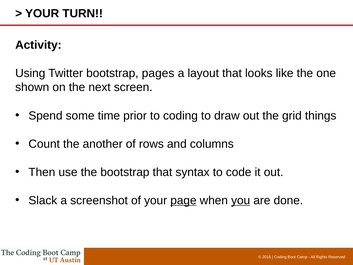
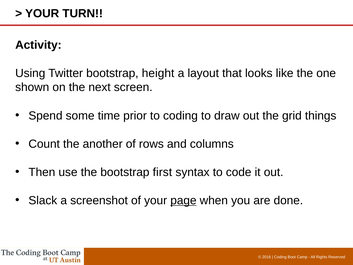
pages: pages -> height (158, 73)
bootstrap that: that -> first (162, 172)
you underline: present -> none (241, 200)
